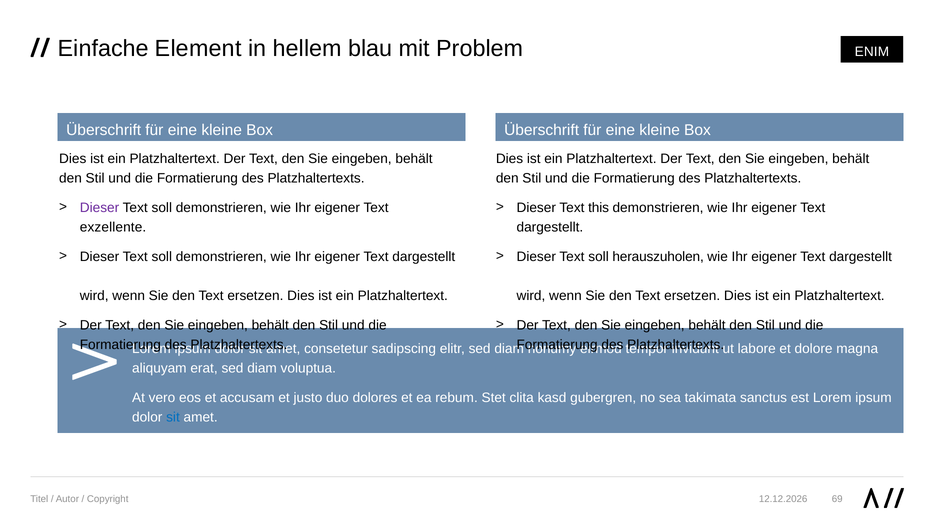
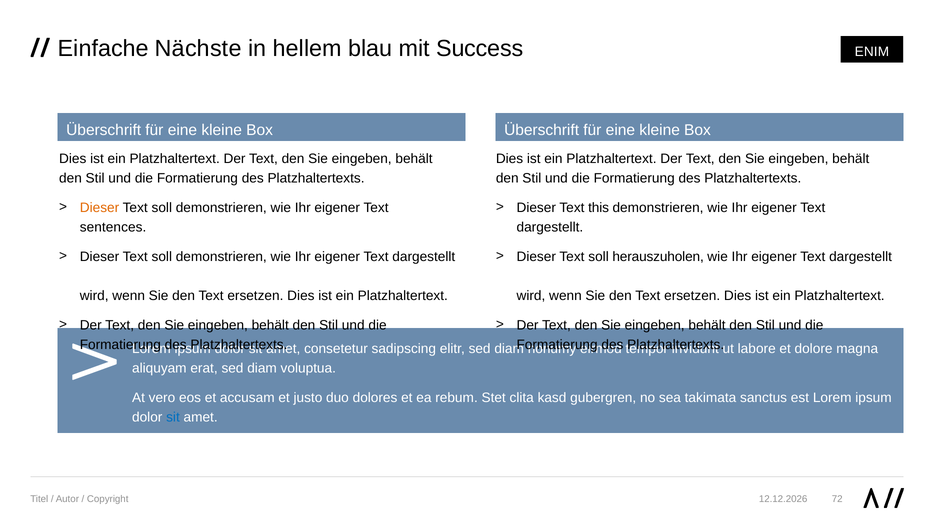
Element: Element -> Nächste (198, 48)
Problem: Problem -> Success (480, 48)
Dieser colour: purple -> orange (100, 208)
exzellente: exzellente -> sentences (113, 227)
69: 69 -> 72 (837, 499)
